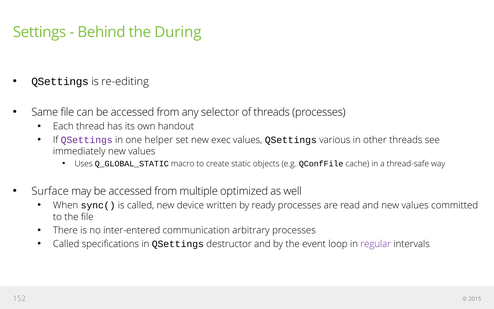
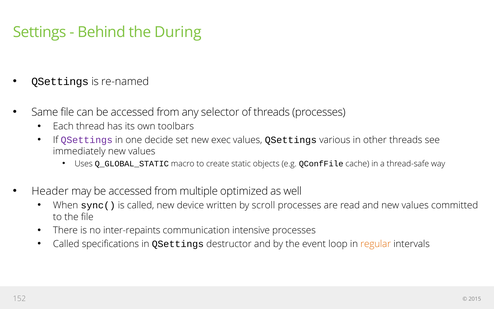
re-editing: re-editing -> re-named (125, 81)
handout: handout -> toolbars (176, 126)
helper: helper -> decide (159, 140)
Surface: Surface -> Header (50, 191)
ready: ready -> scroll (263, 205)
inter-entered: inter-entered -> inter-repaints (132, 230)
arbitrary: arbitrary -> intensive (251, 230)
regular colour: purple -> orange (376, 244)
